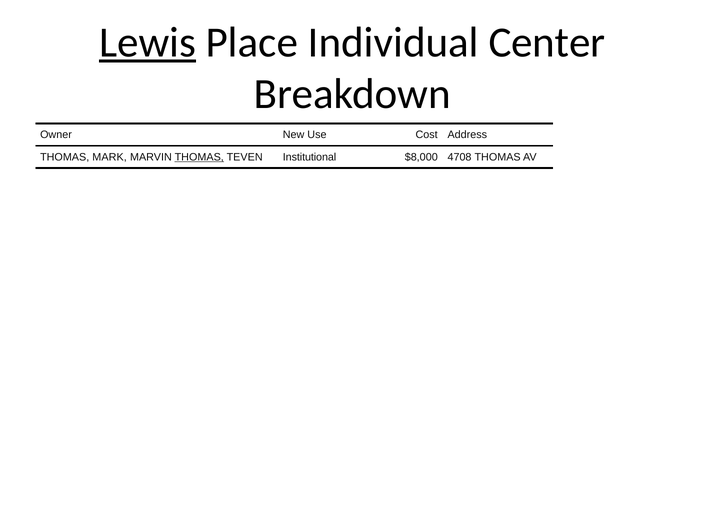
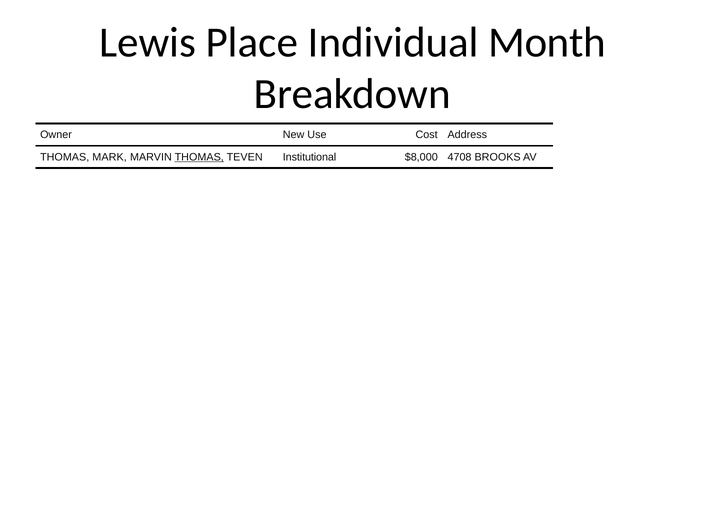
Lewis underline: present -> none (148, 42)
Center: Center -> Month (547, 42)
4708 THOMAS: THOMAS -> BROOKS (498, 157)
